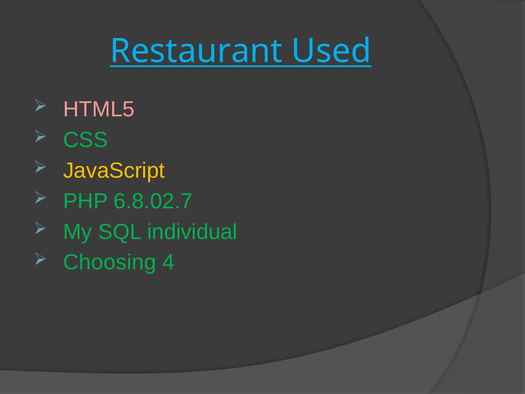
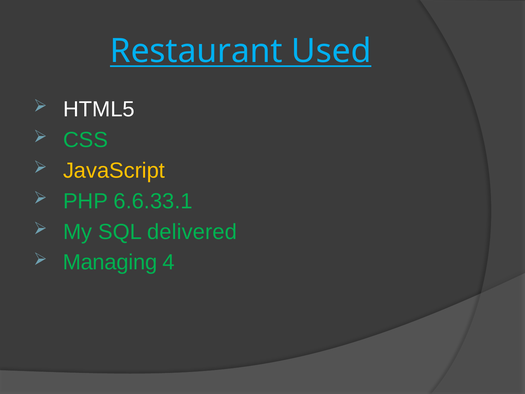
HTML5 colour: pink -> white (99, 109)
6.8.02.7: 6.8.02.7 -> 6.6.33.1 (153, 201)
individual: individual -> delivered (192, 232)
Choosing: Choosing -> Managing (110, 262)
